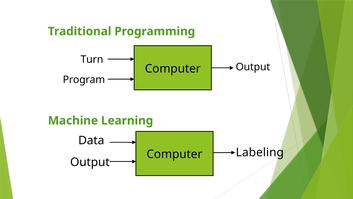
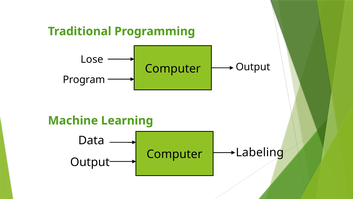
Turn: Turn -> Lose (92, 59)
